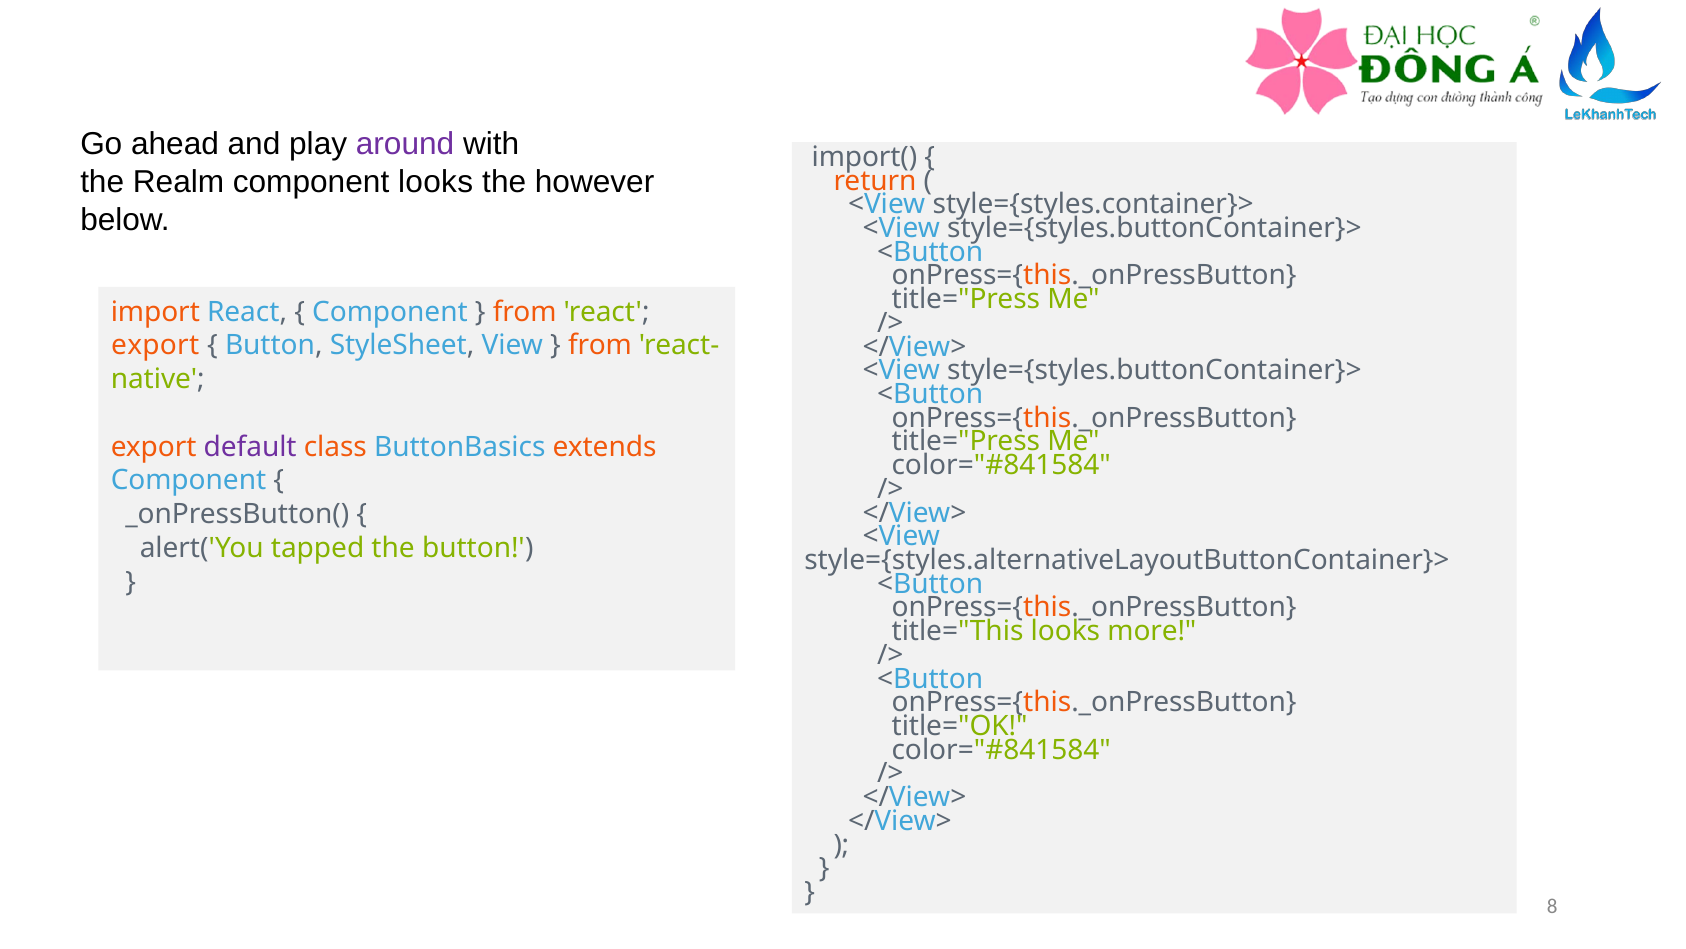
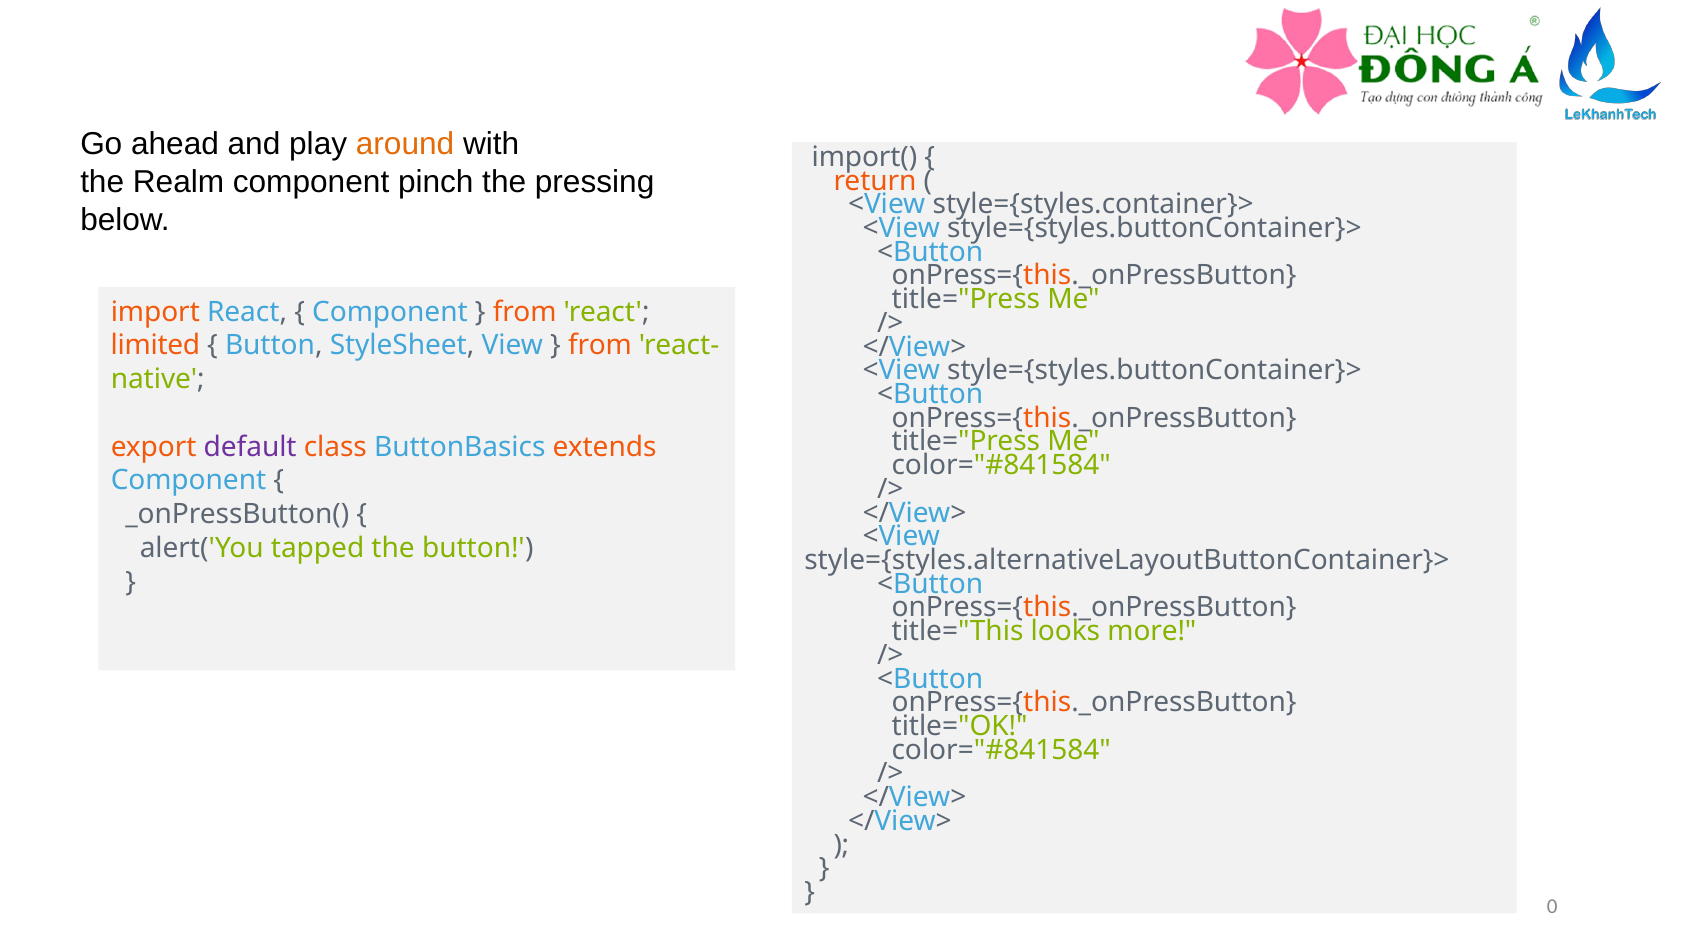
around colour: purple -> orange (405, 144)
component looks: looks -> pinch (436, 182)
however: however -> pressing (595, 182)
export: export -> limited (155, 345)
8: 8 -> 0 (1552, 905)
